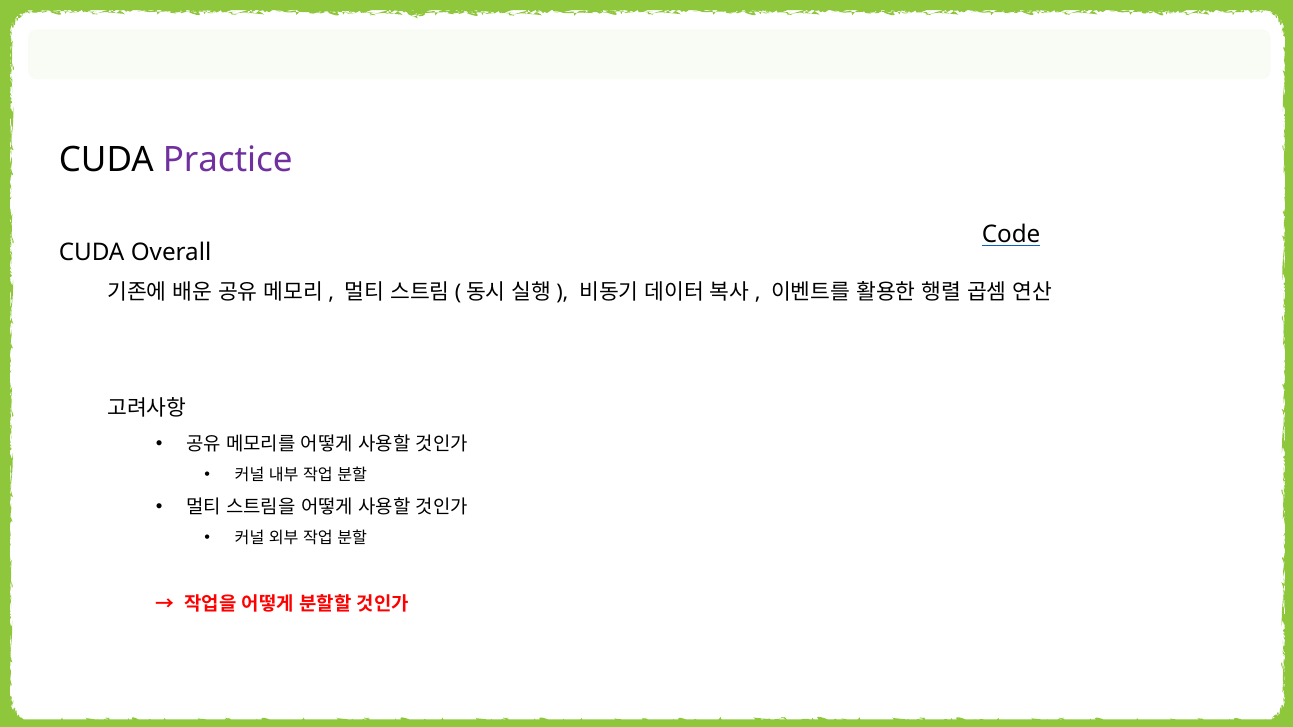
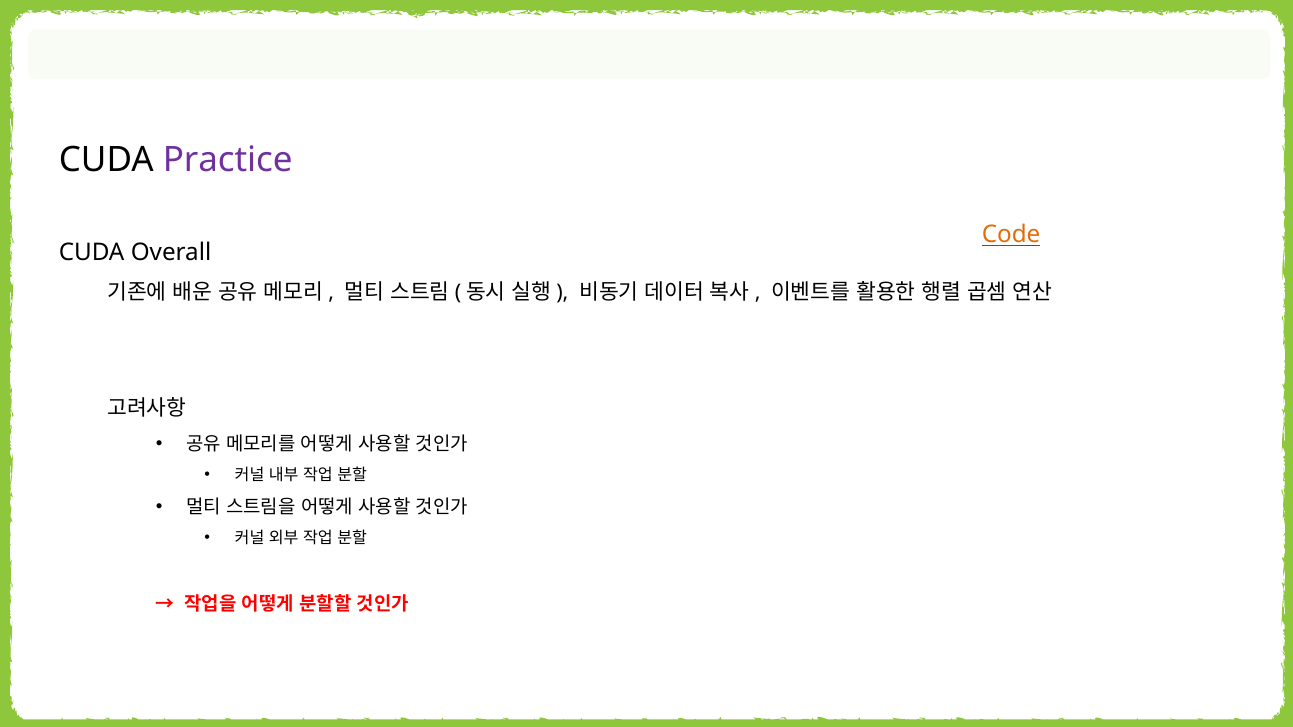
Code colour: black -> orange (1011, 234)
